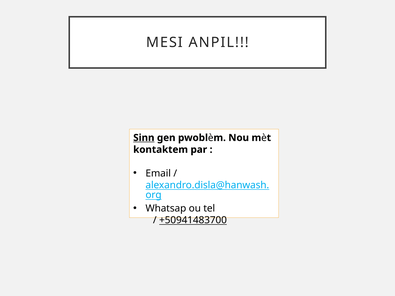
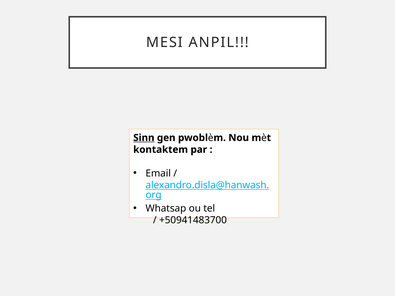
+50941483700 underline: present -> none (193, 220)
